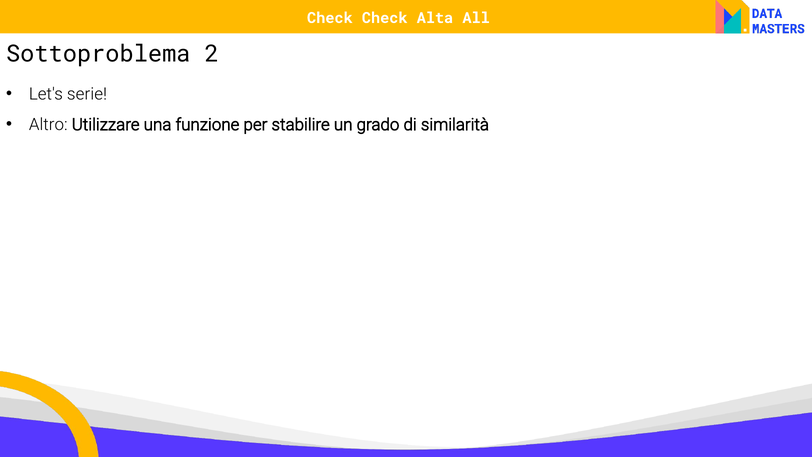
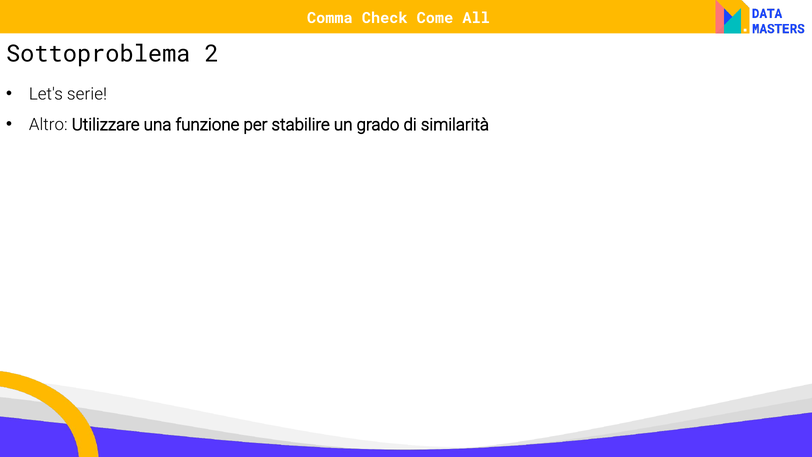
Check: Check -> Comma (330, 18)
Alta: Alta -> Come (435, 18)
